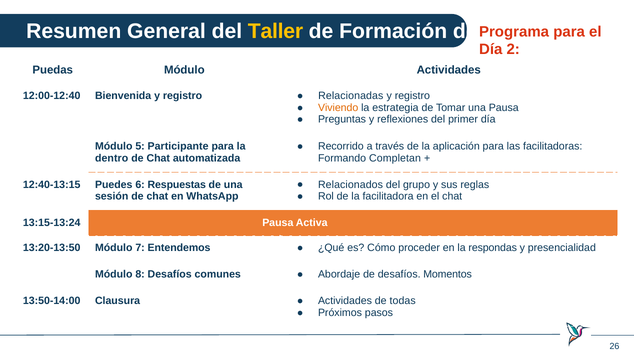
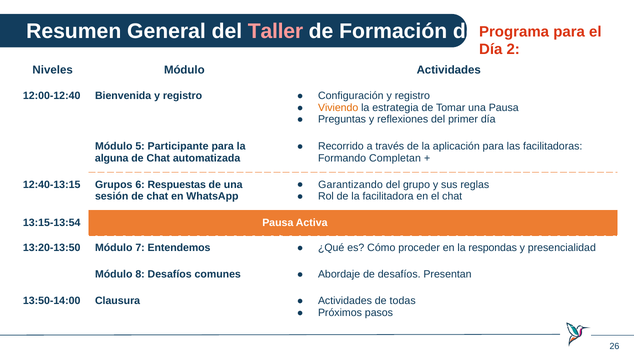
Taller colour: yellow -> pink (275, 31)
Puedas: Puedas -> Niveles (53, 70)
Relacionadas: Relacionadas -> Configuración (351, 96)
dentro: dentro -> alguna (112, 158)
Puedes: Puedes -> Grupos (114, 184)
Relacionados: Relacionados -> Garantizando (350, 184)
13:15-13:24: 13:15-13:24 -> 13:15-13:54 (52, 222)
Momentos: Momentos -> Presentan (448, 274)
